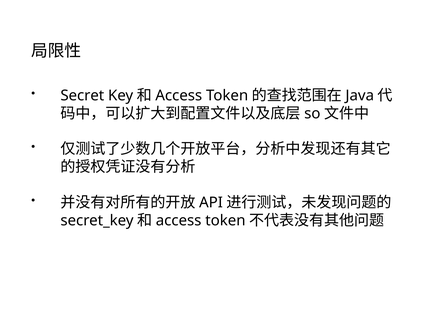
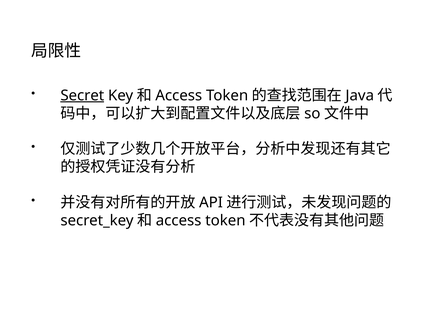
Secret underline: none -> present (82, 96)
